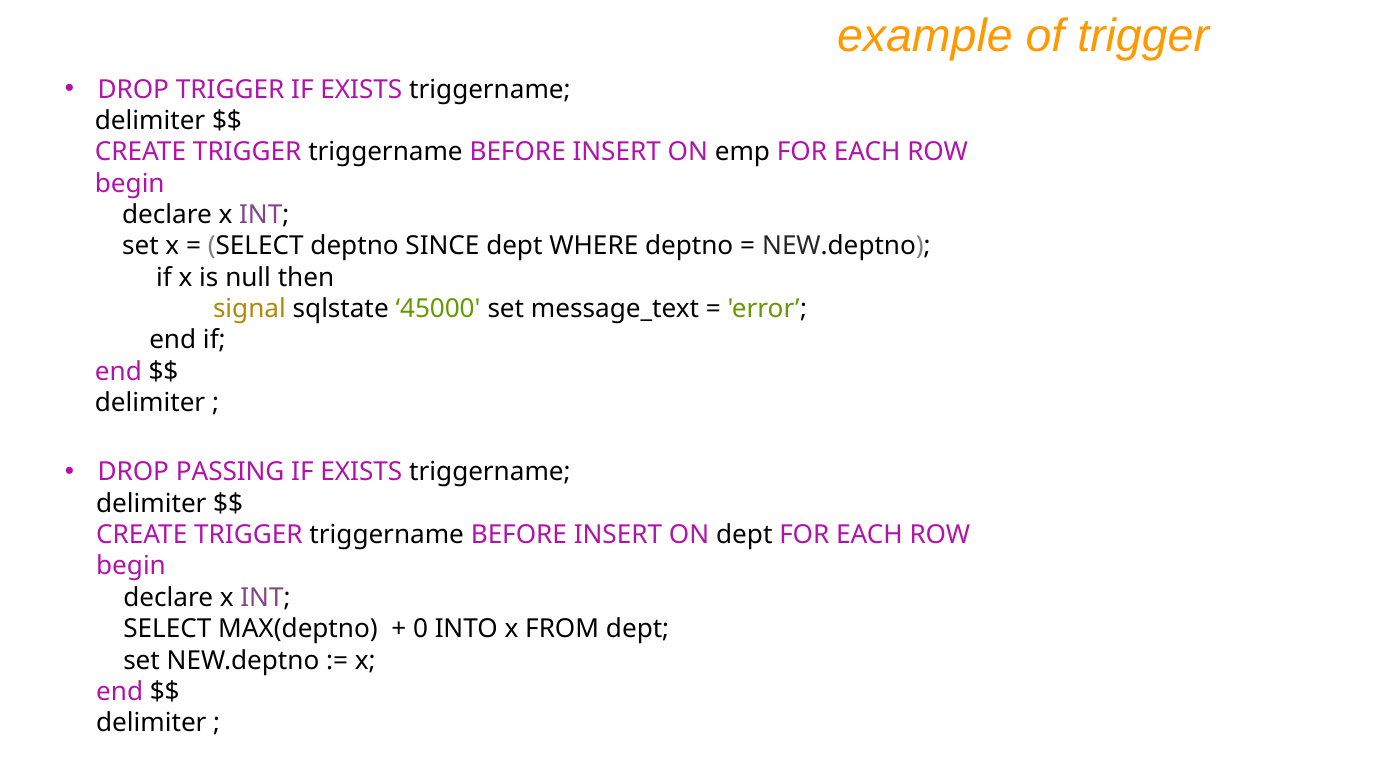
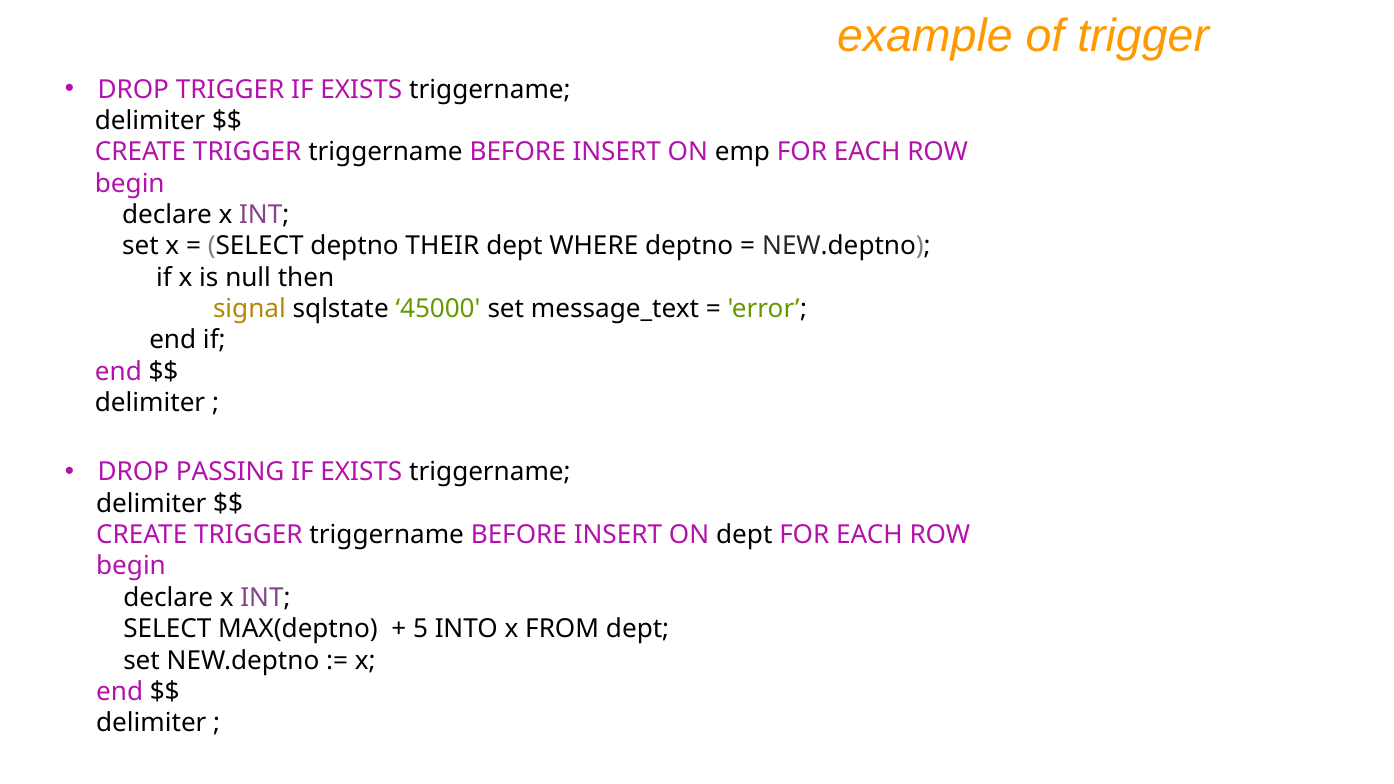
SINCE: SINCE -> THEIR (442, 246)
0: 0 -> 5 (420, 629)
